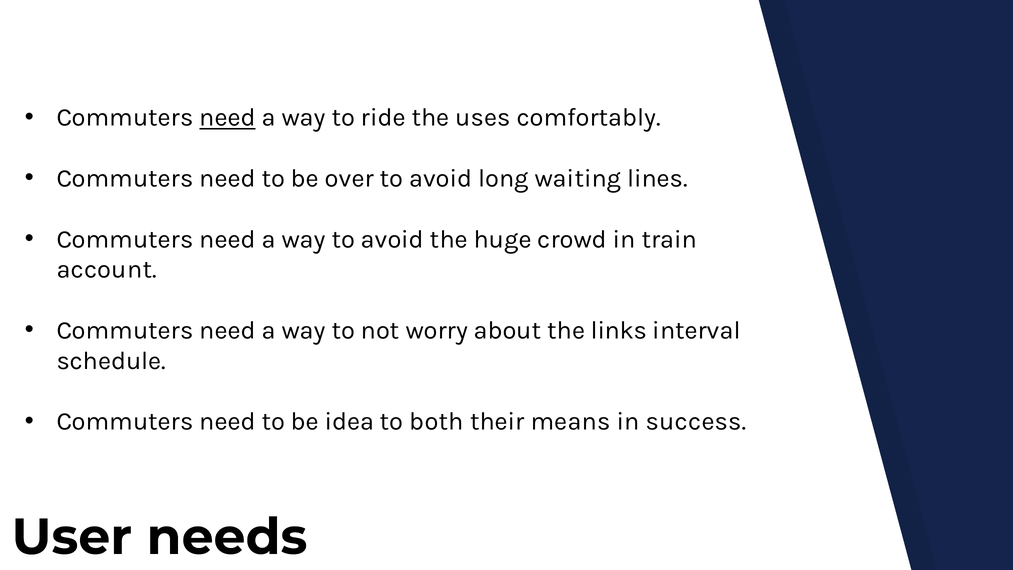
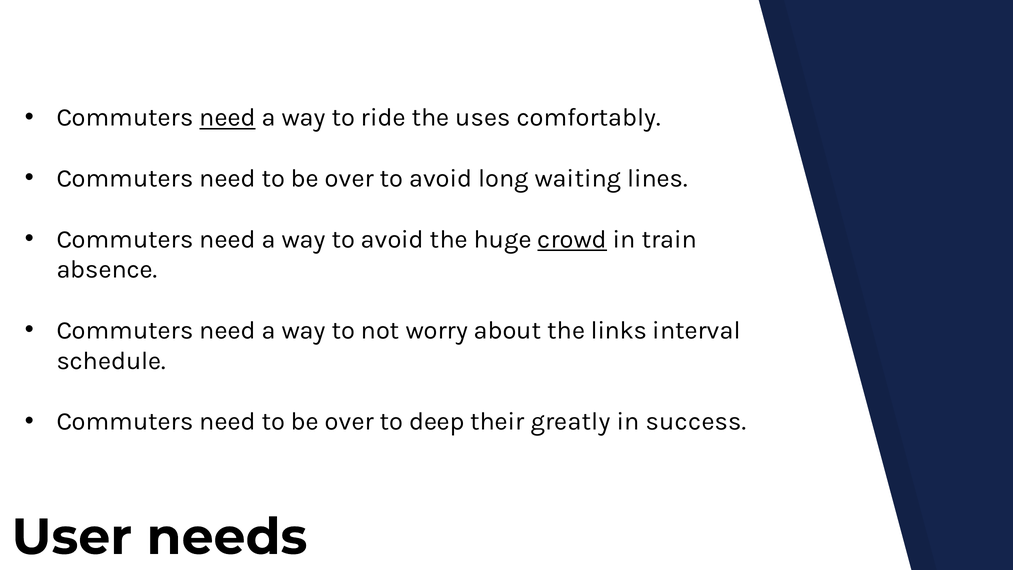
crowd underline: none -> present (572, 239)
account: account -> absence (107, 270)
idea: idea -> over (349, 421)
both: both -> deep (437, 421)
means: means -> greatly (571, 421)
